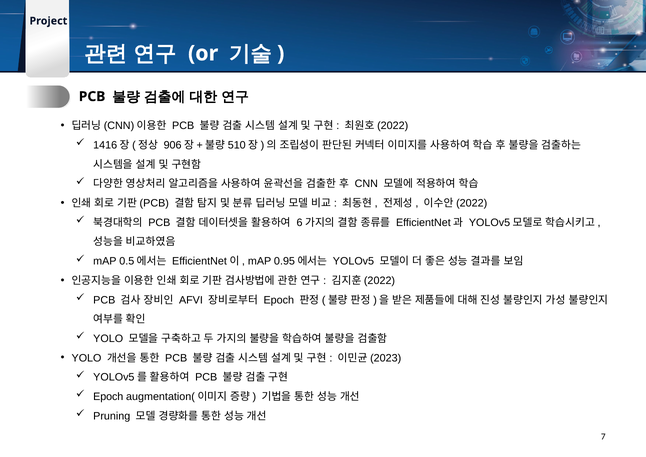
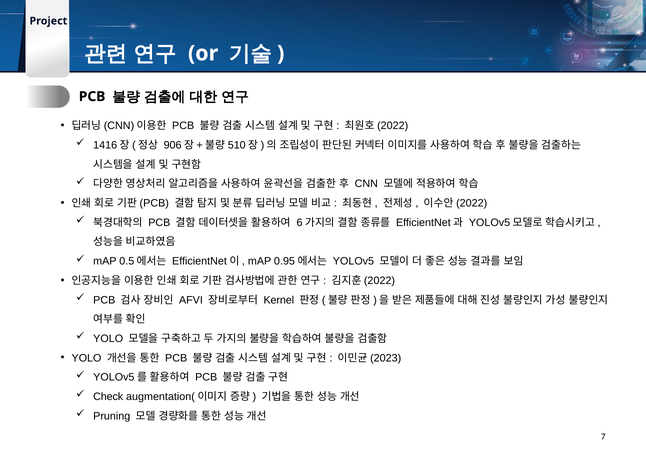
Epoch: Epoch -> Kernel (279, 300)
Epoch: Epoch -> Check (108, 396)
